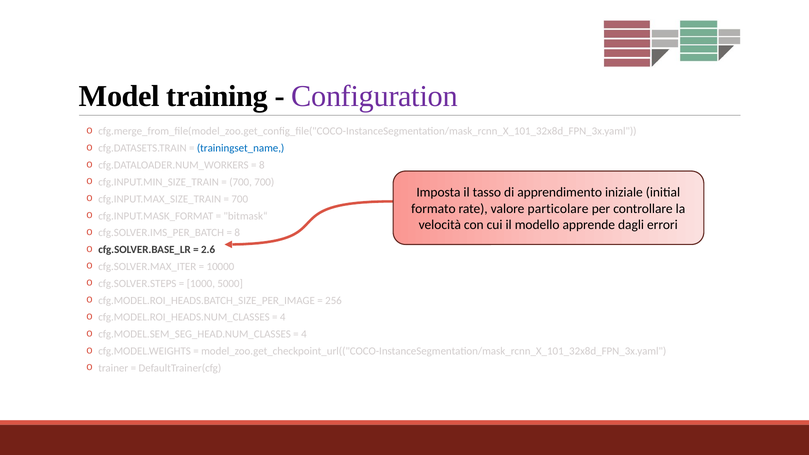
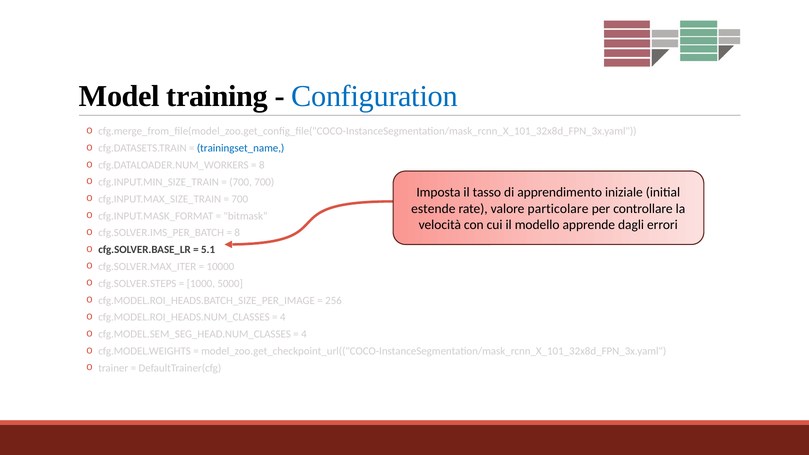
Configuration colour: purple -> blue (375, 96)
formato: formato -> estende (433, 209)
2.6: 2.6 -> 5.1 (208, 250)
